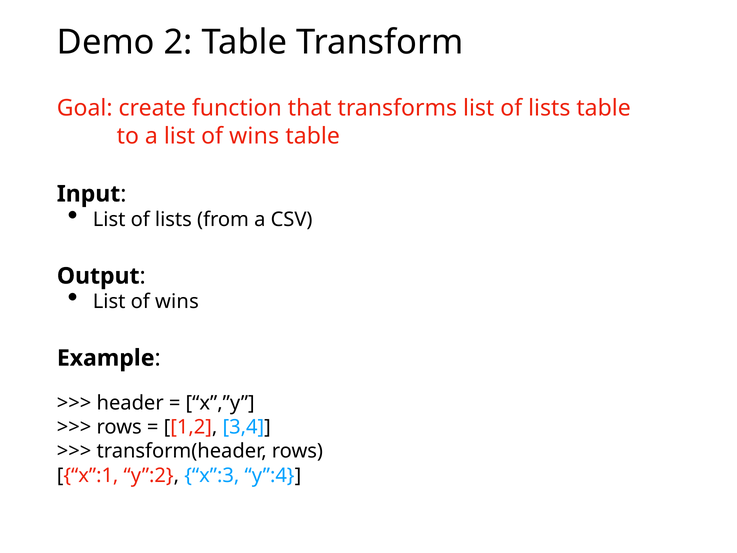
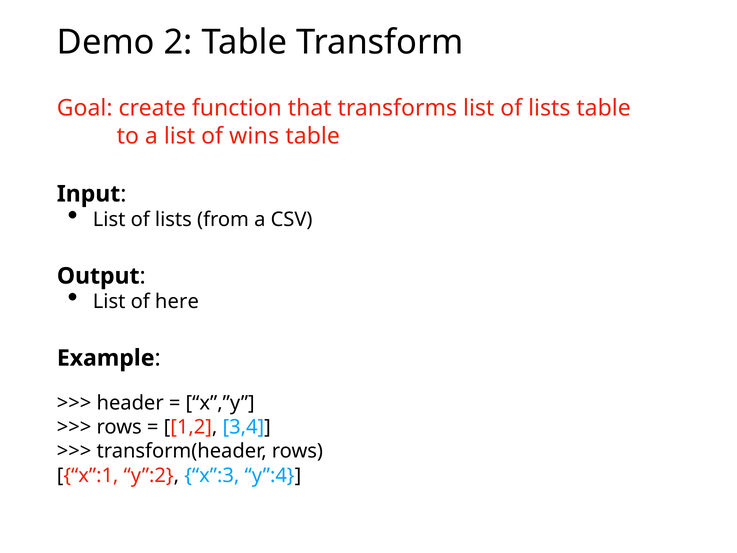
wins: wins -> here (177, 302)
